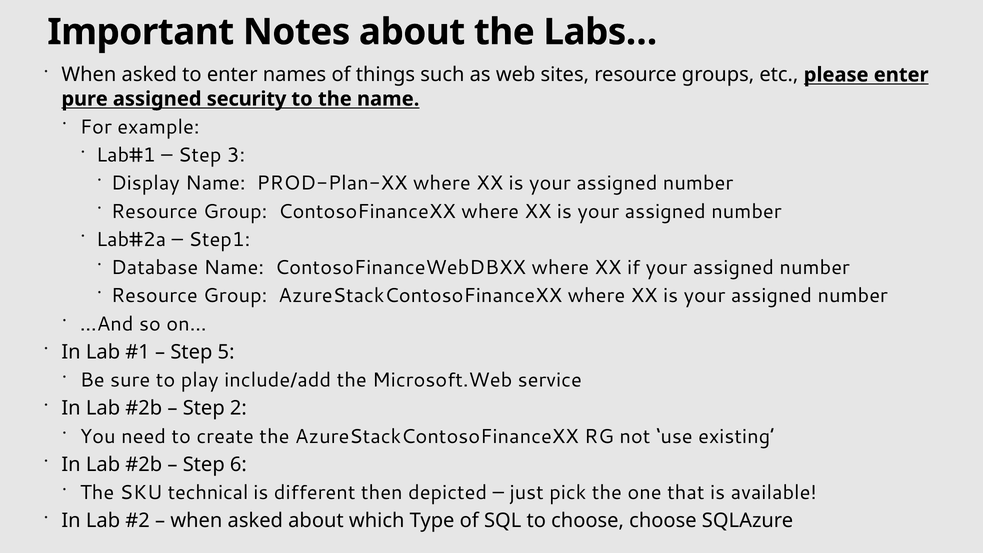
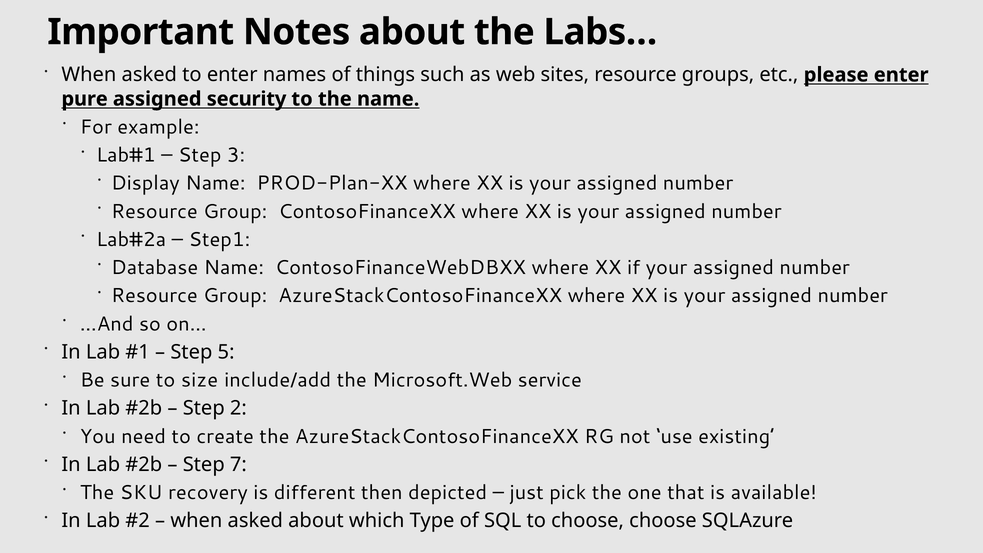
play: play -> size (200, 380)
6: 6 -> 7 (238, 464)
technical: technical -> recovery (208, 493)
